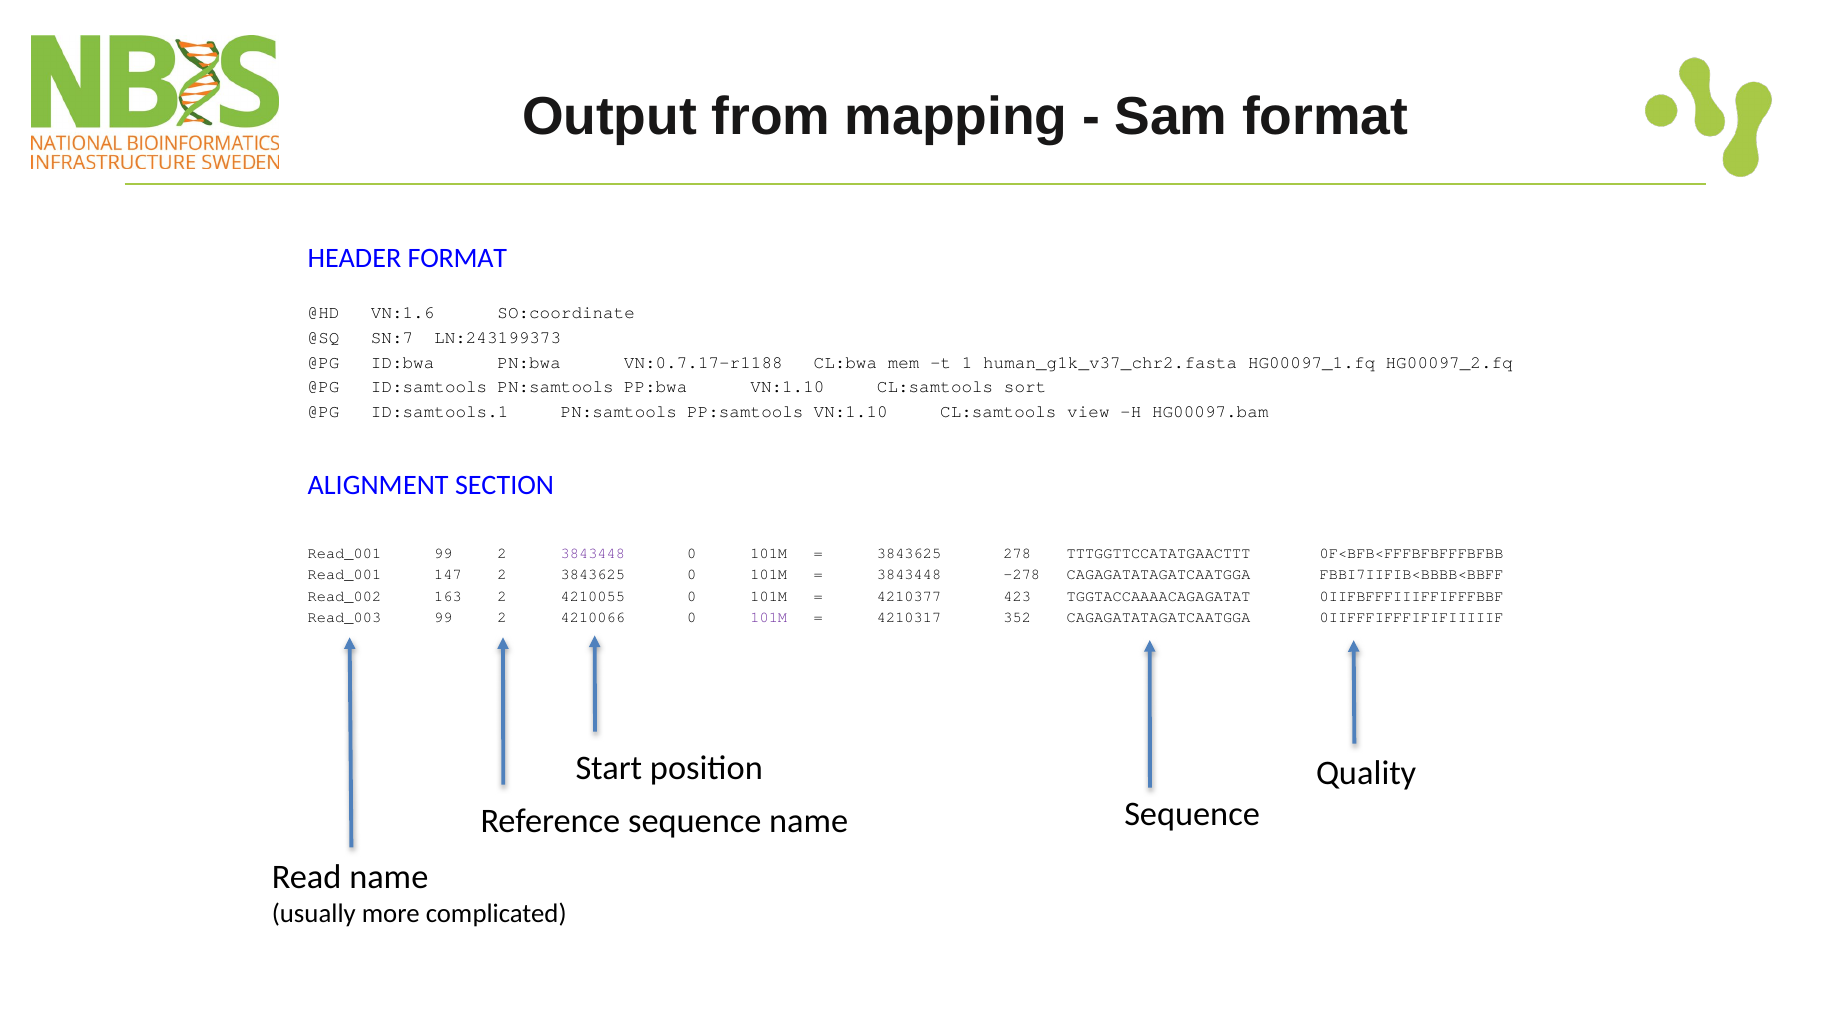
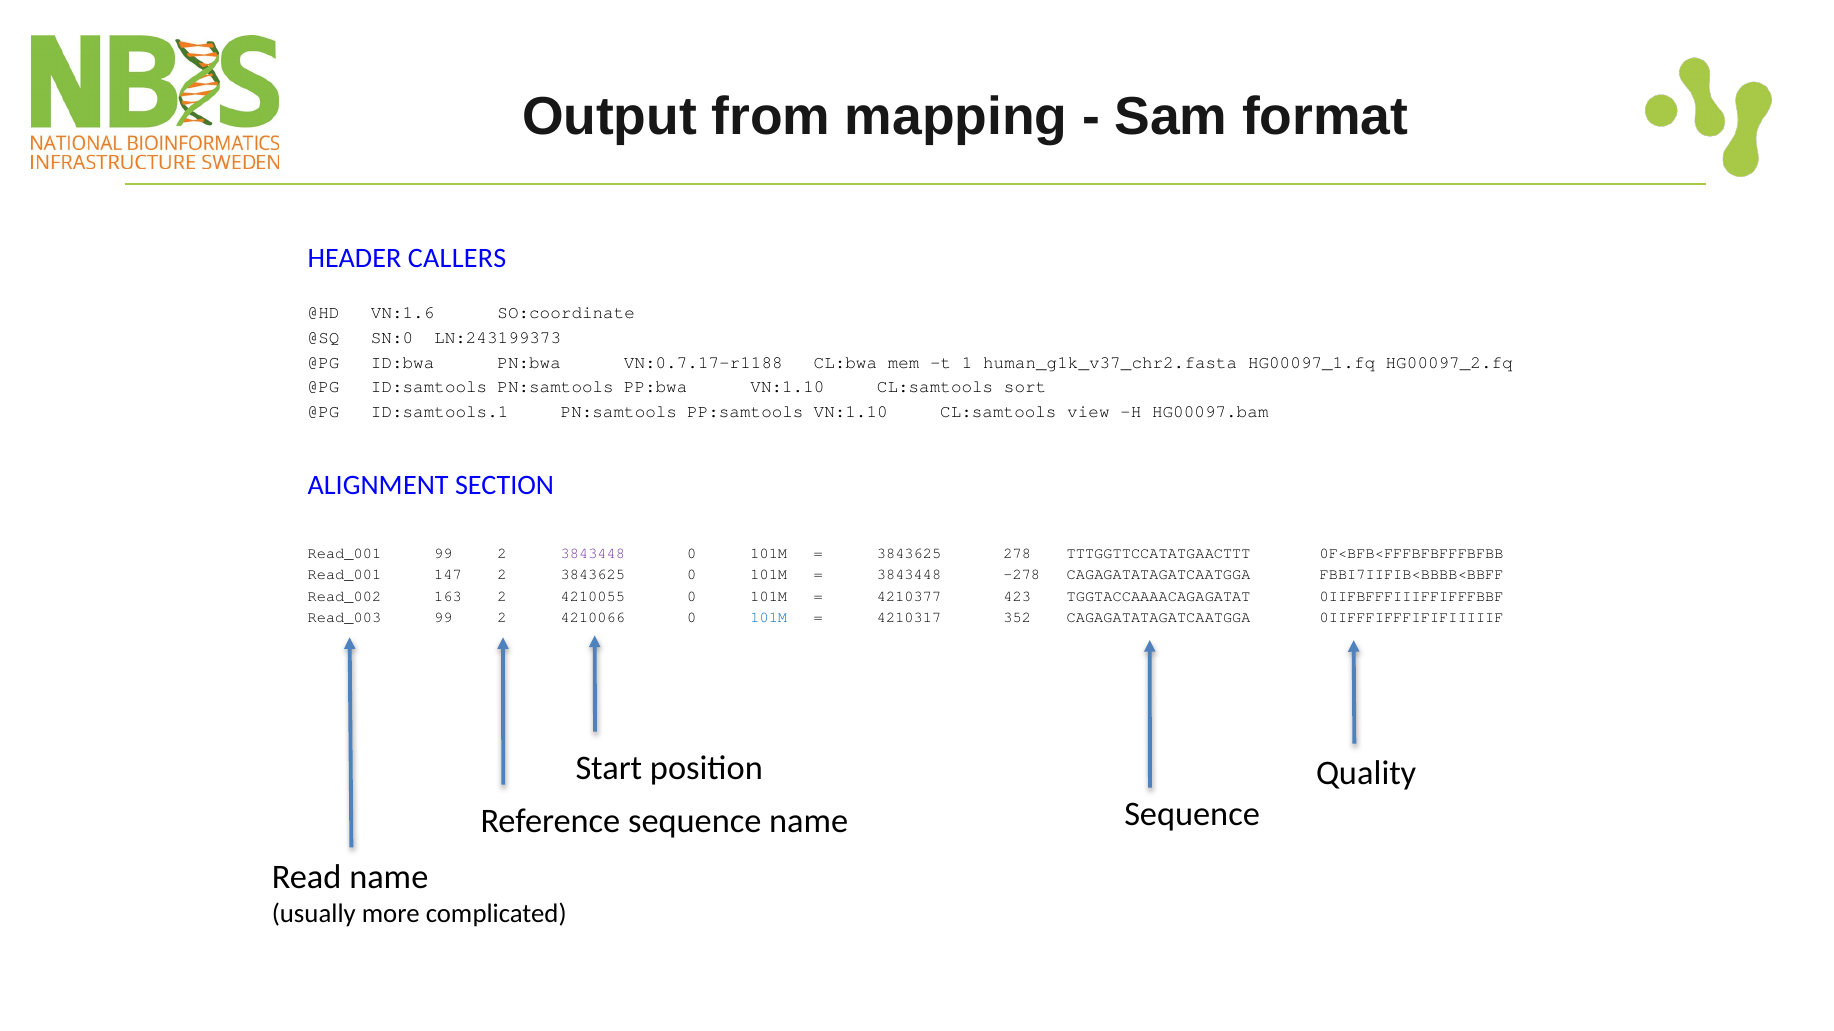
HEADER FORMAT: FORMAT -> CALLERS (457, 258)
SN:7: SN:7 -> SN:0 (392, 338)
101M colour: purple -> blue (769, 618)
